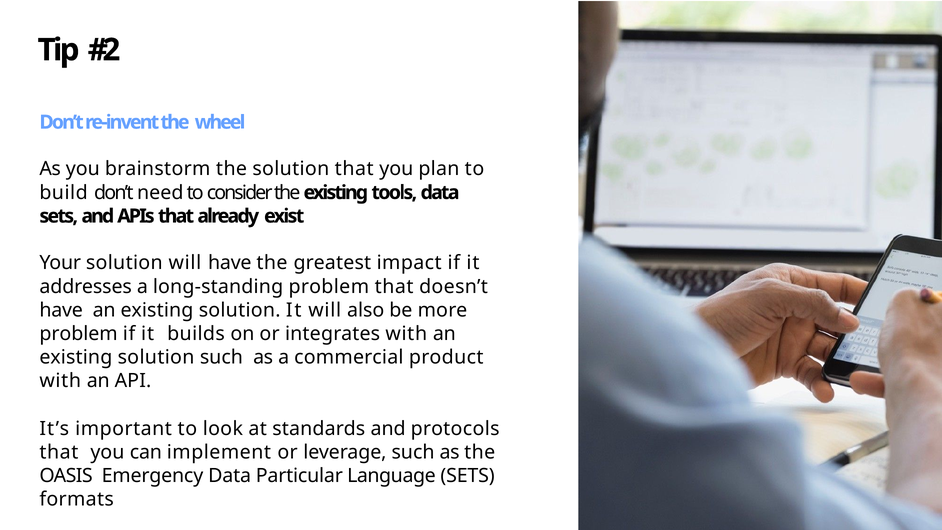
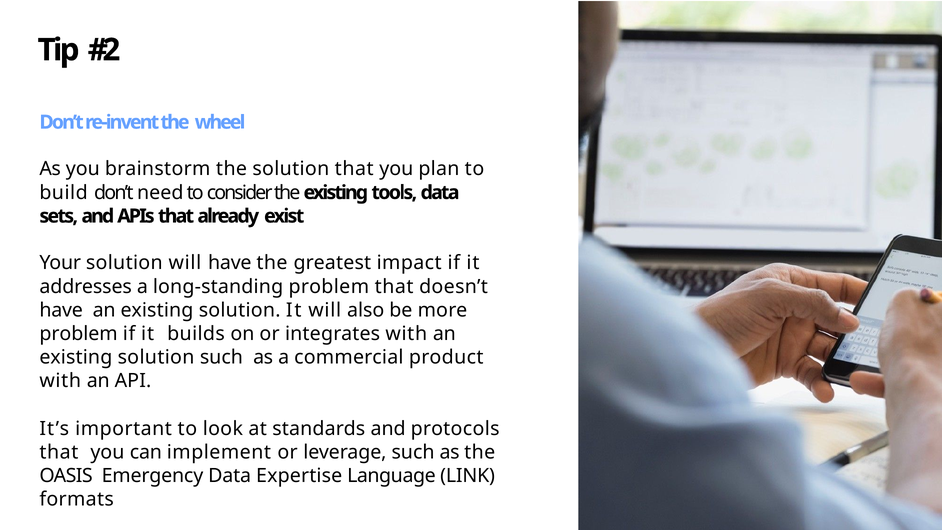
Particular: Particular -> Expertise (299, 476)
Language SETS: SETS -> LINK (468, 476)
